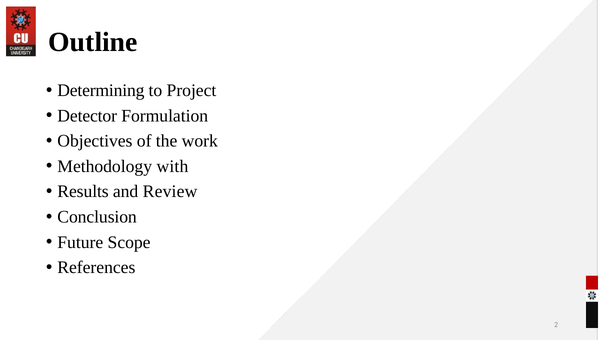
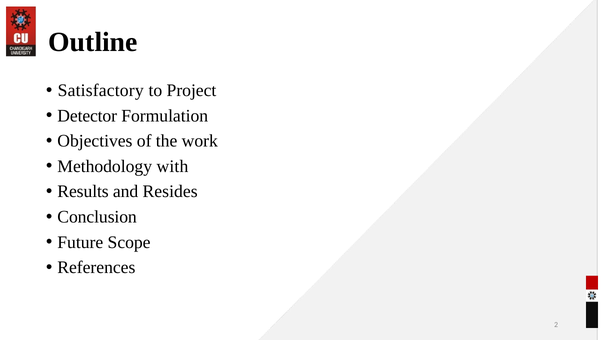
Determining: Determining -> Satisfactory (101, 90)
Review: Review -> Resides (170, 191)
